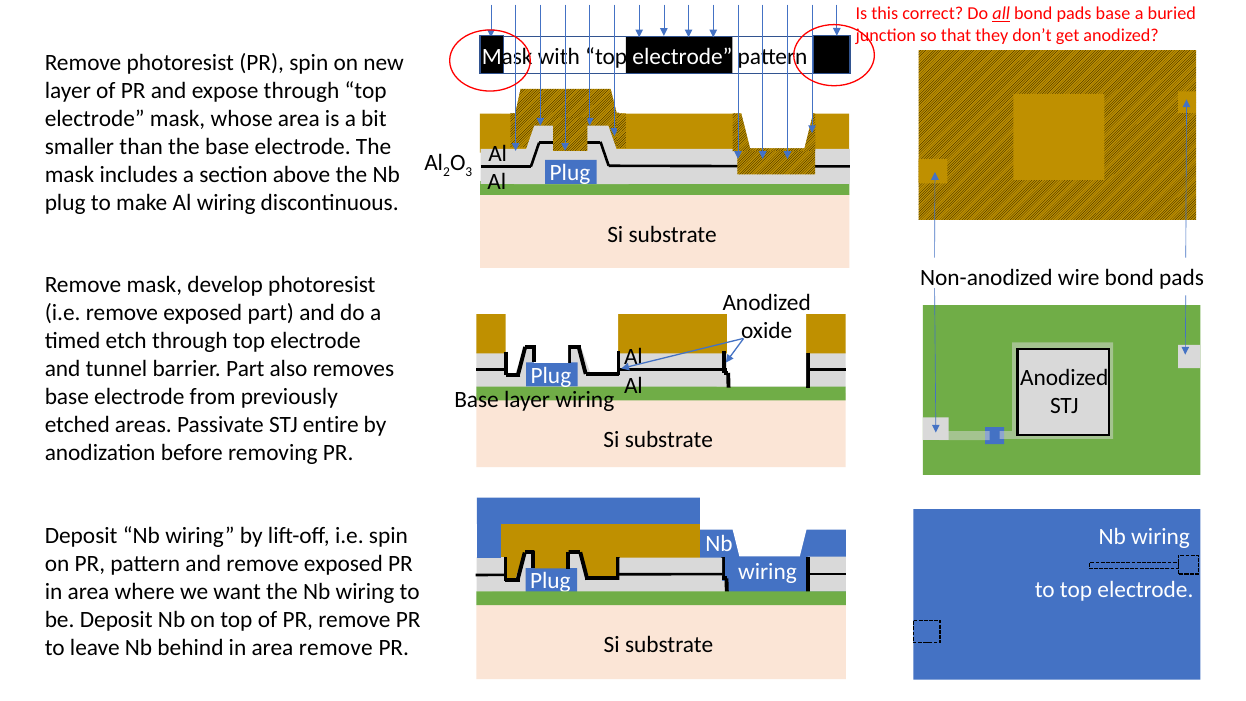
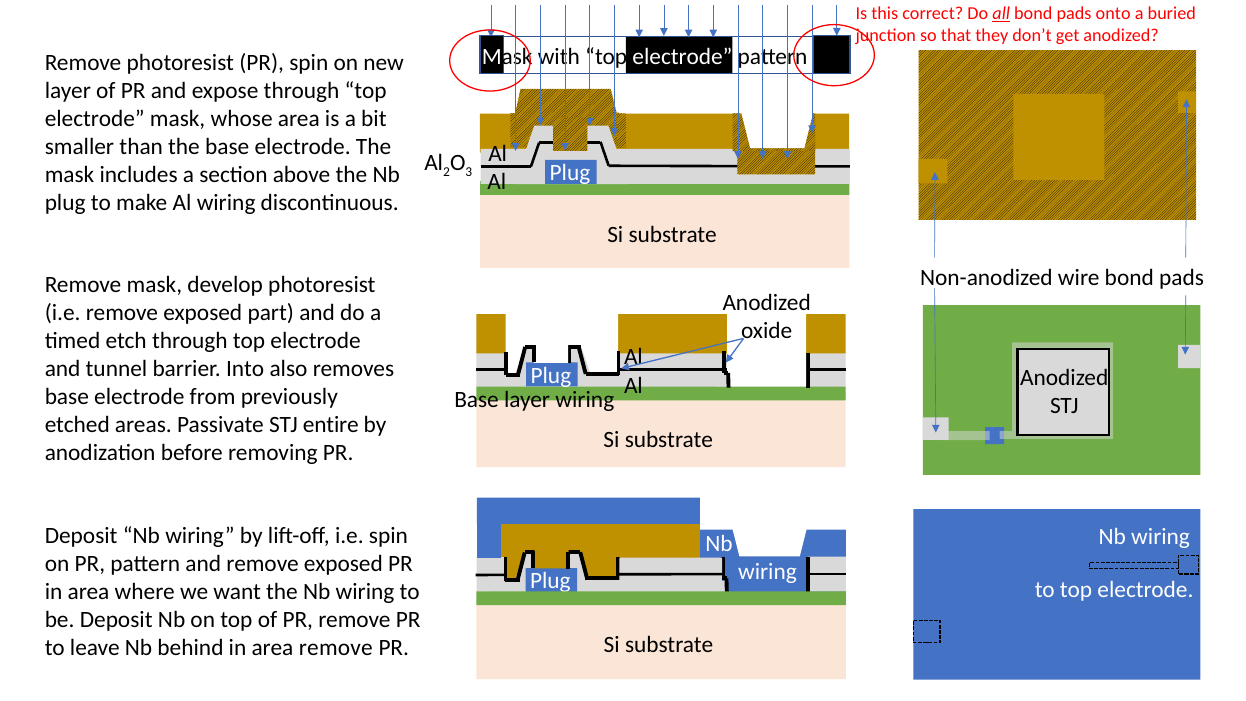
pads base: base -> onto (1113, 14)
barrier Part: Part -> Into (245, 368)
